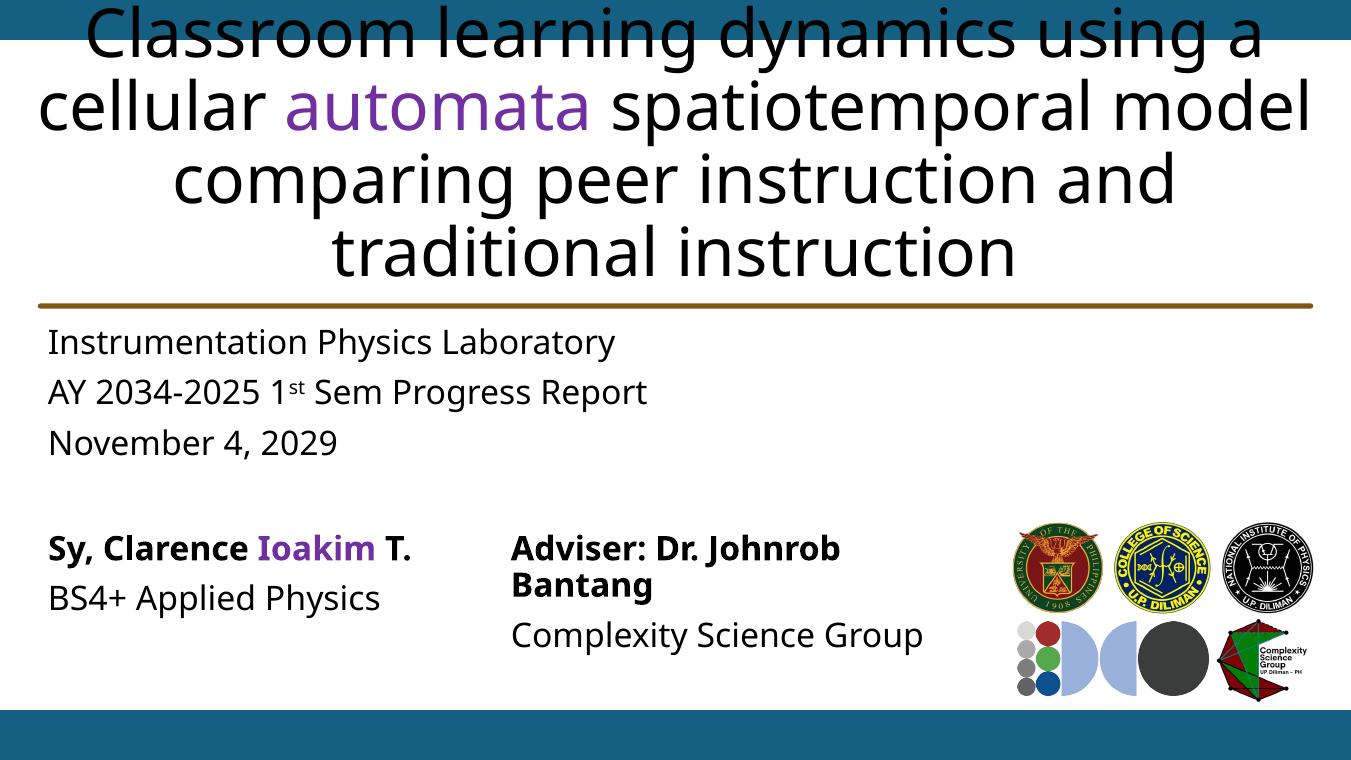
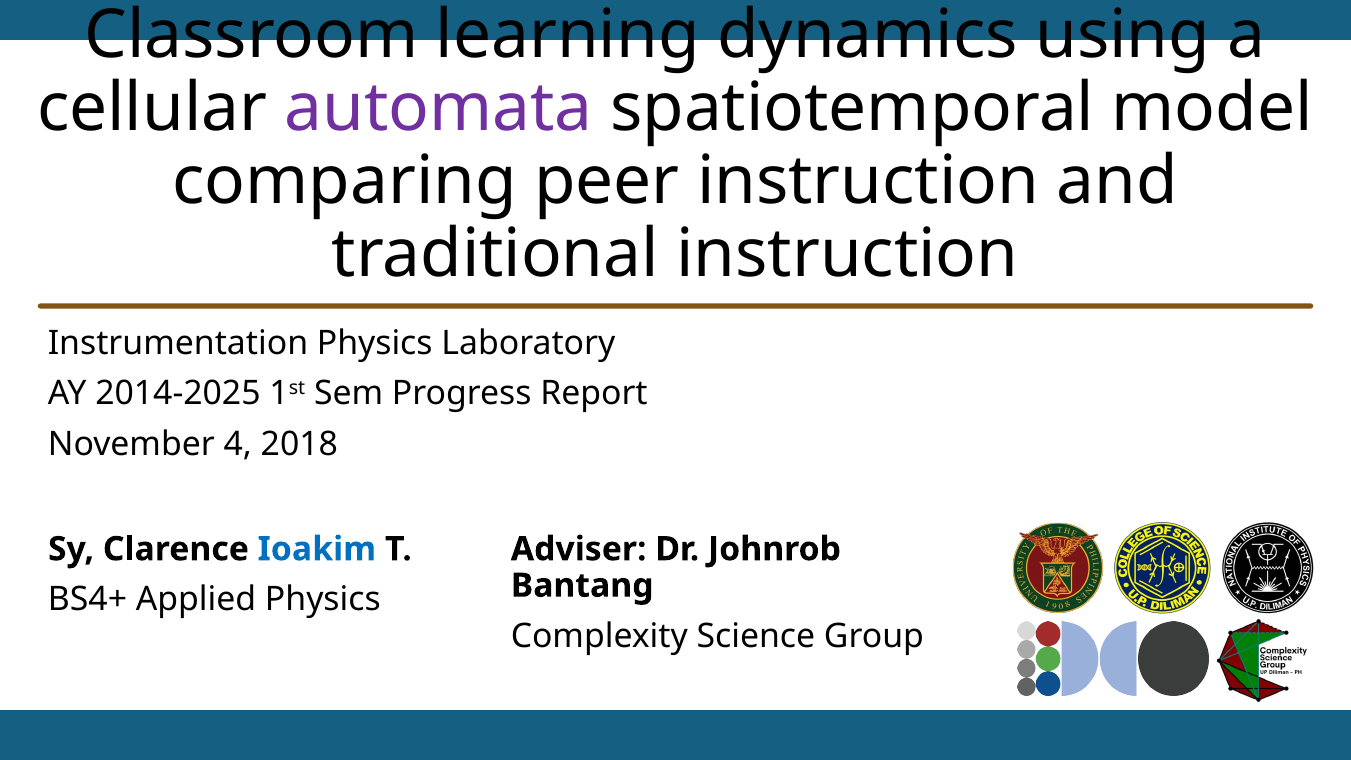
2034-2025: 2034-2025 -> 2014-2025 (178, 394)
2029: 2029 -> 2018 (299, 444)
Ioakim colour: purple -> blue (317, 549)
